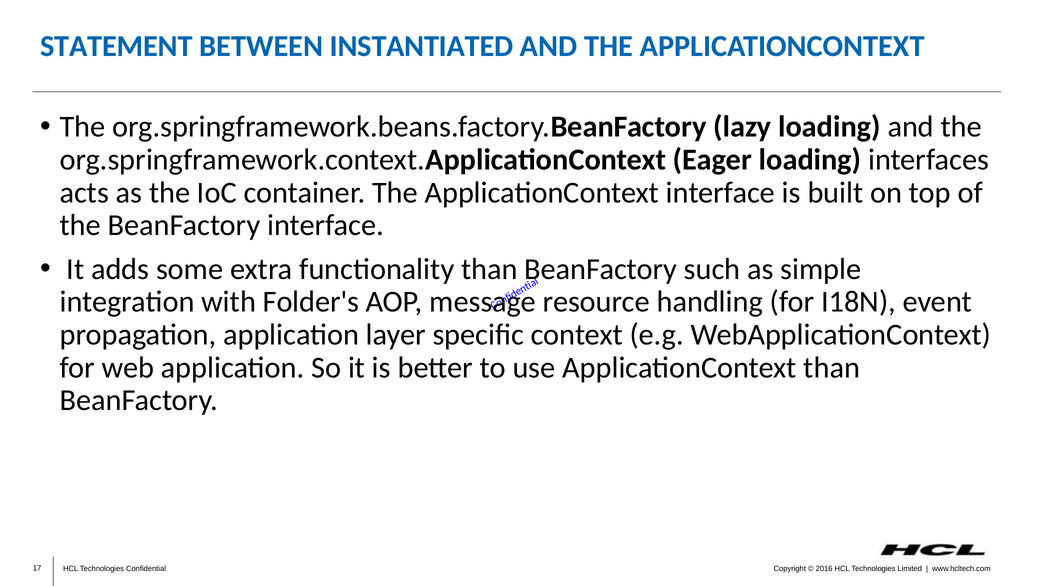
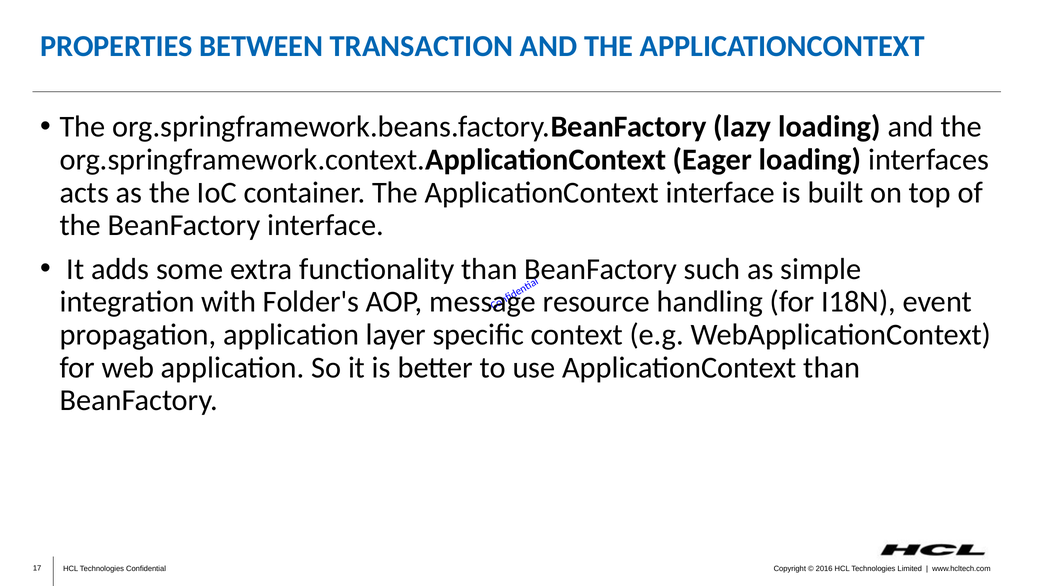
STATEMENT: STATEMENT -> PROPERTIES (116, 46)
INSTANTIATED: INSTANTIATED -> TRANSACTION (421, 46)
